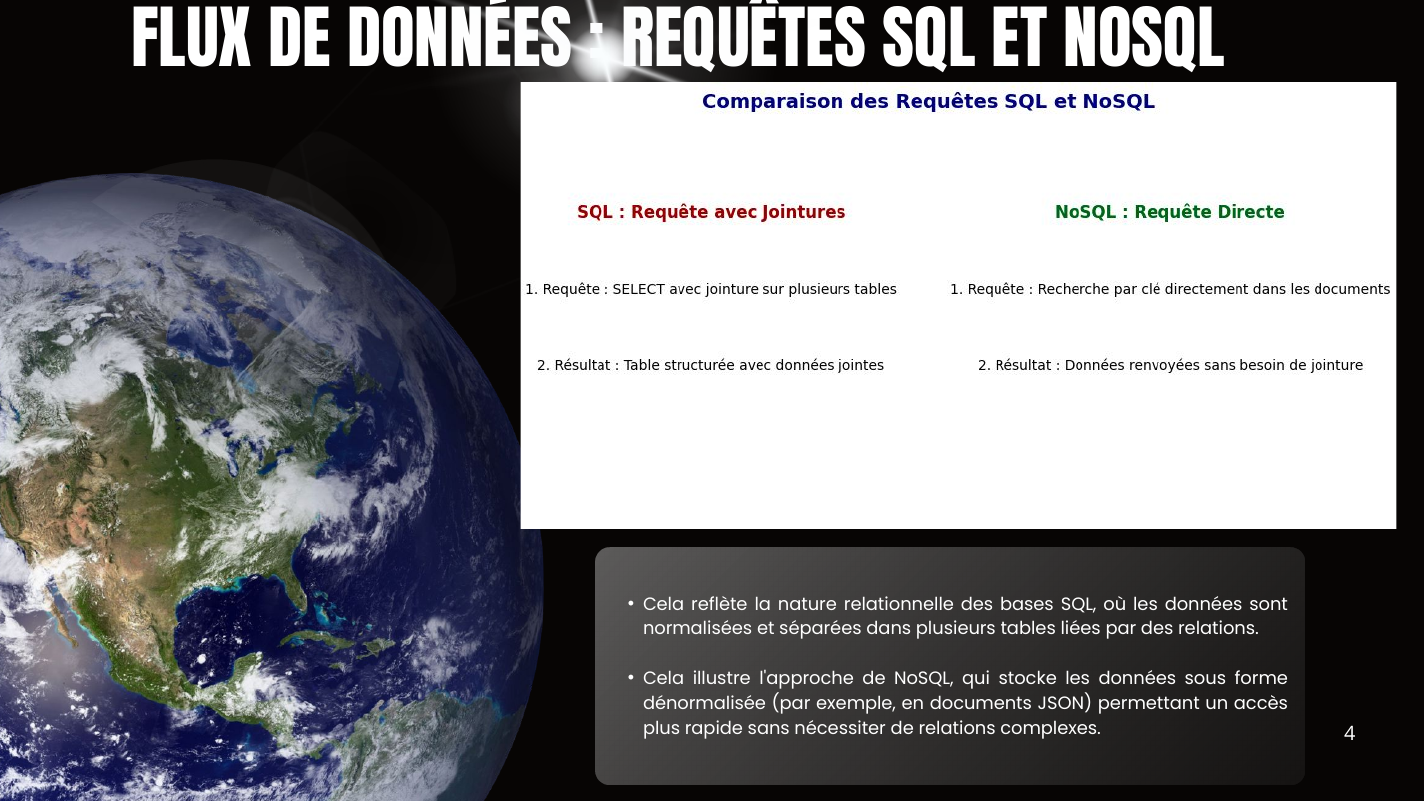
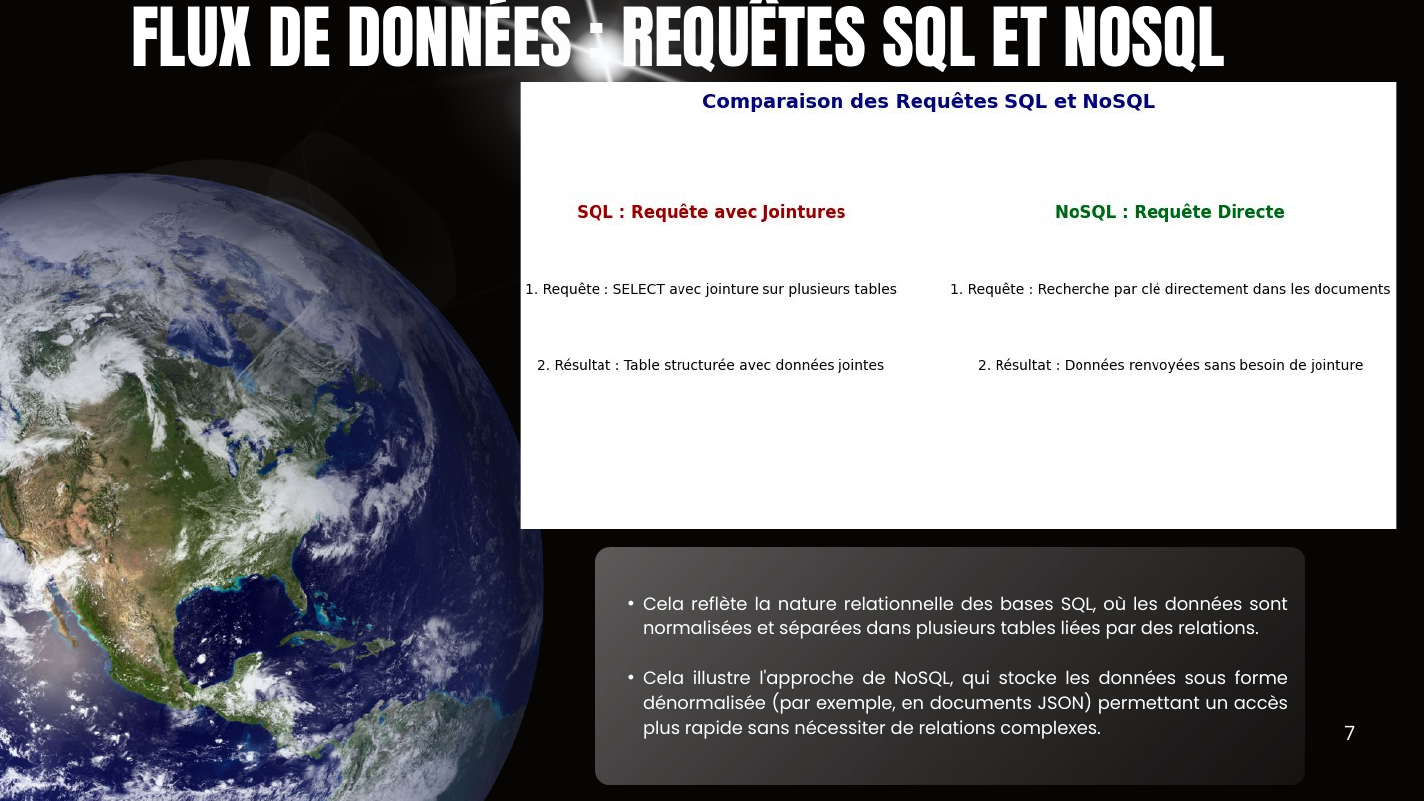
4: 4 -> 7 (1350, 734)
